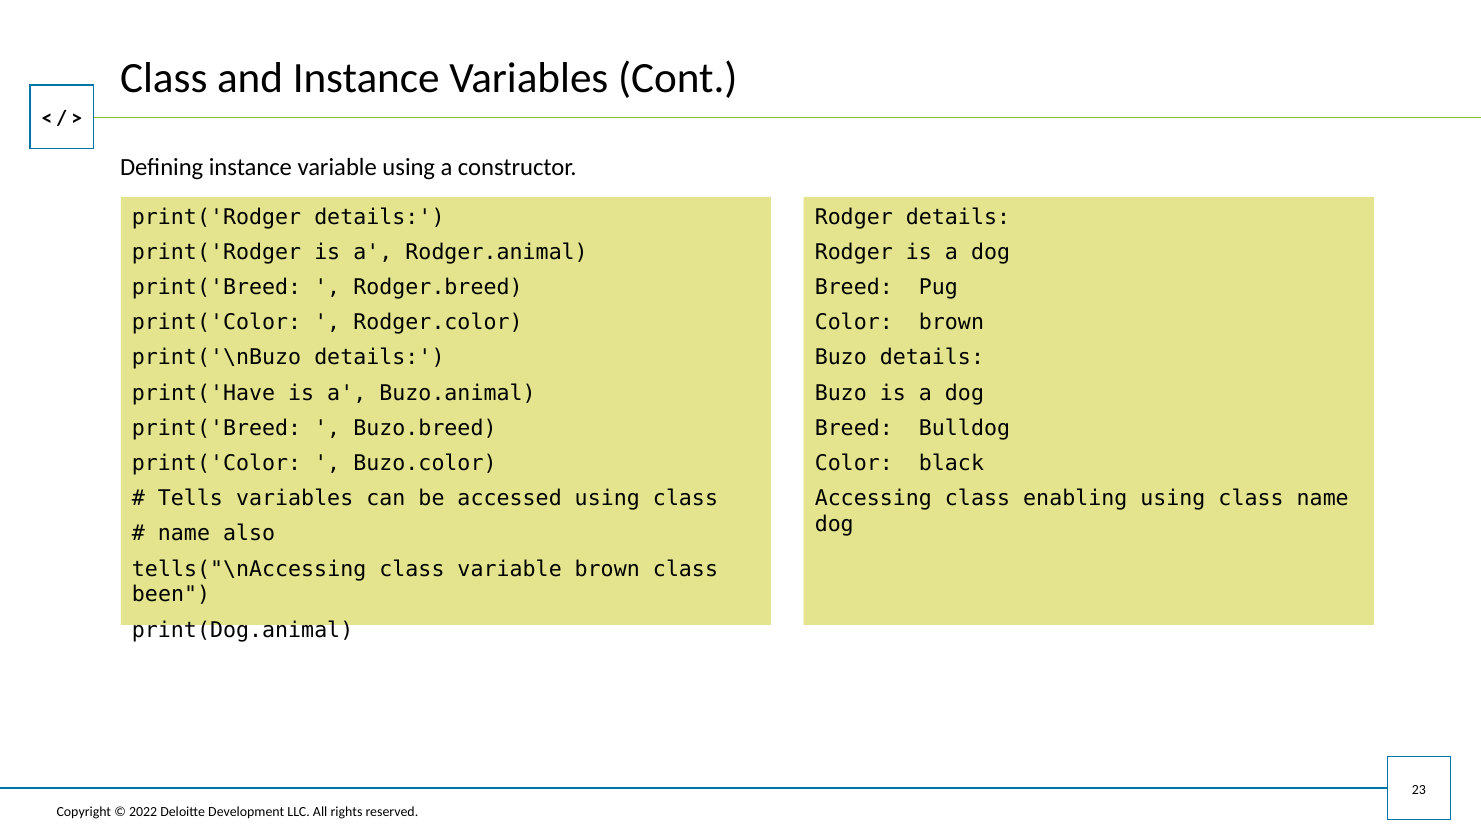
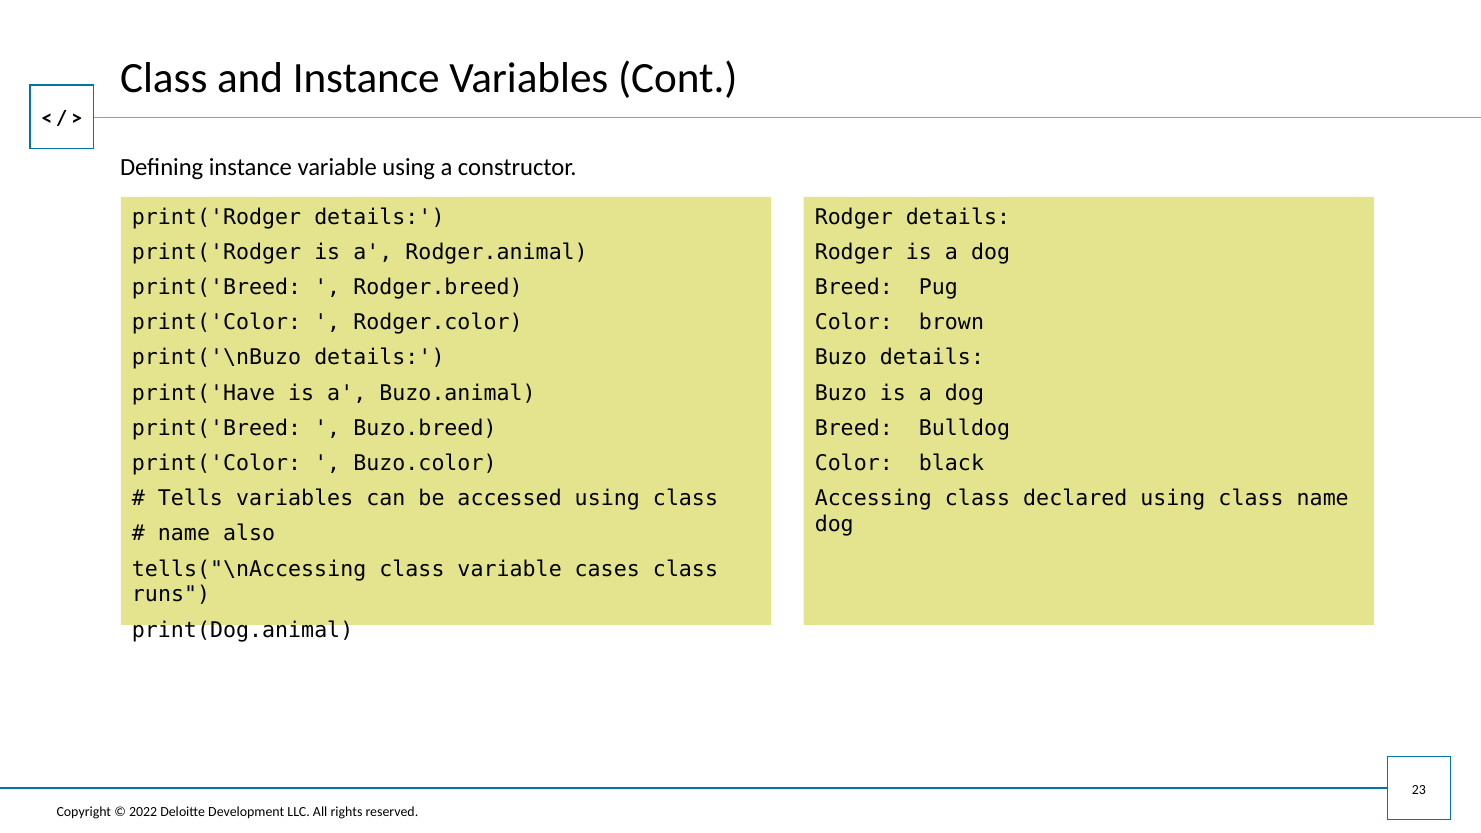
enabling: enabling -> declared (1075, 499)
variable brown: brown -> cases (607, 569)
been: been -> runs (171, 595)
